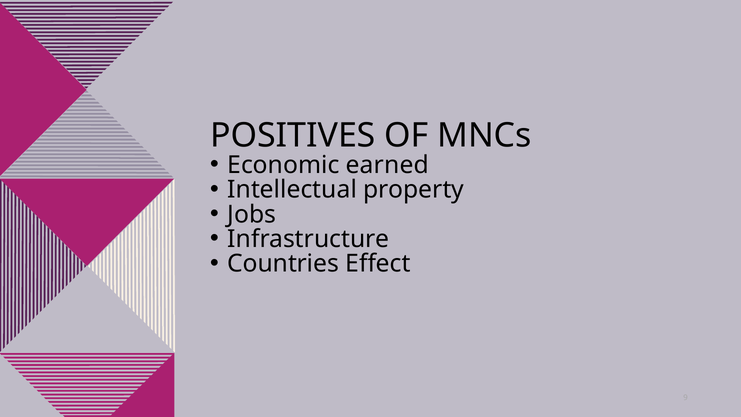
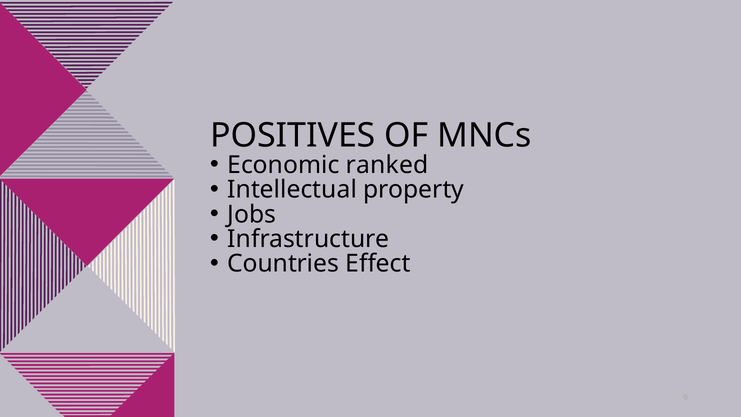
earned: earned -> ranked (387, 165)
